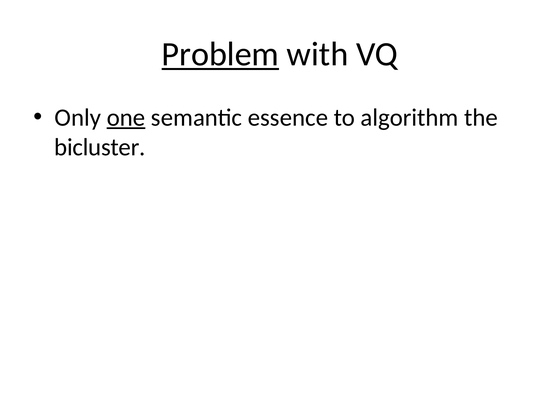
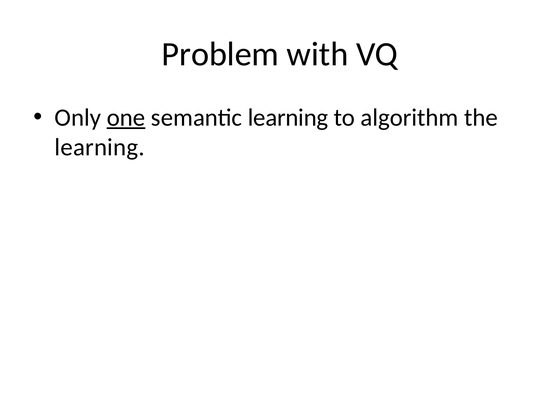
Problem underline: present -> none (220, 54)
semantic essence: essence -> learning (288, 117)
bicluster: bicluster -> learning (100, 147)
